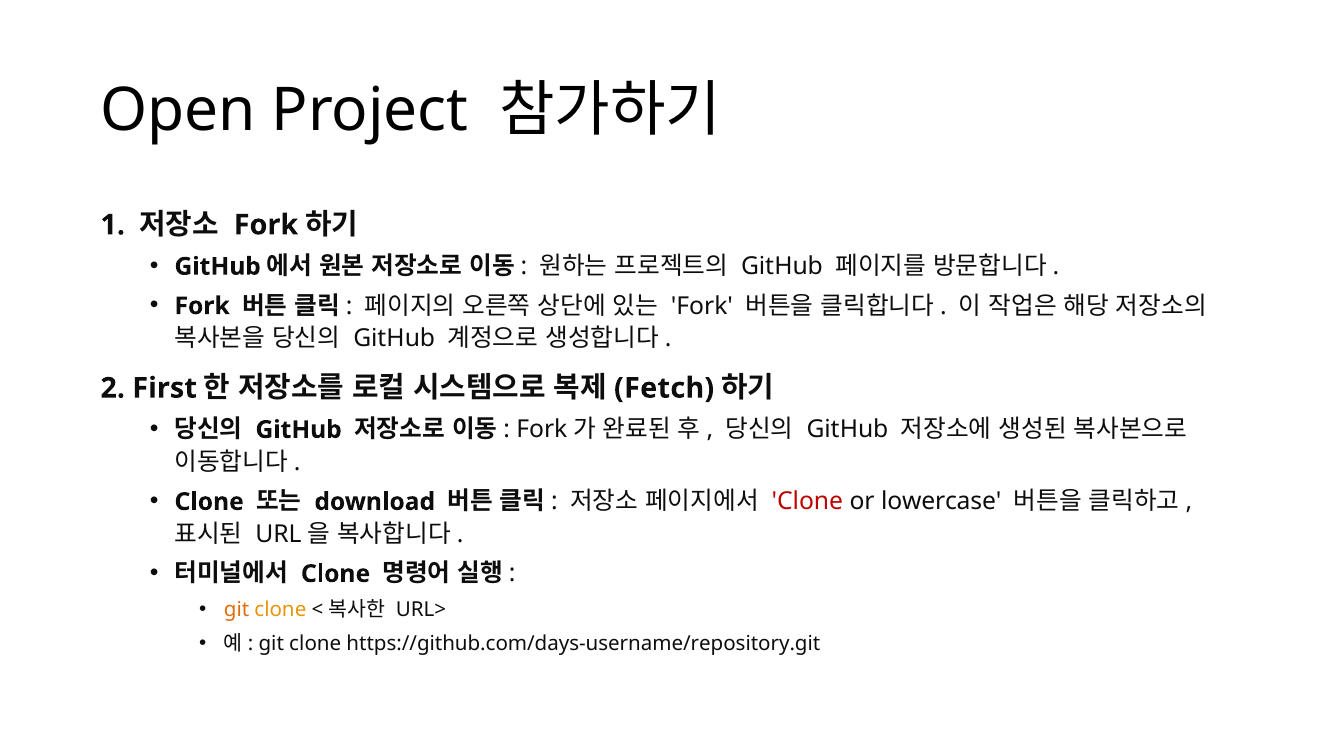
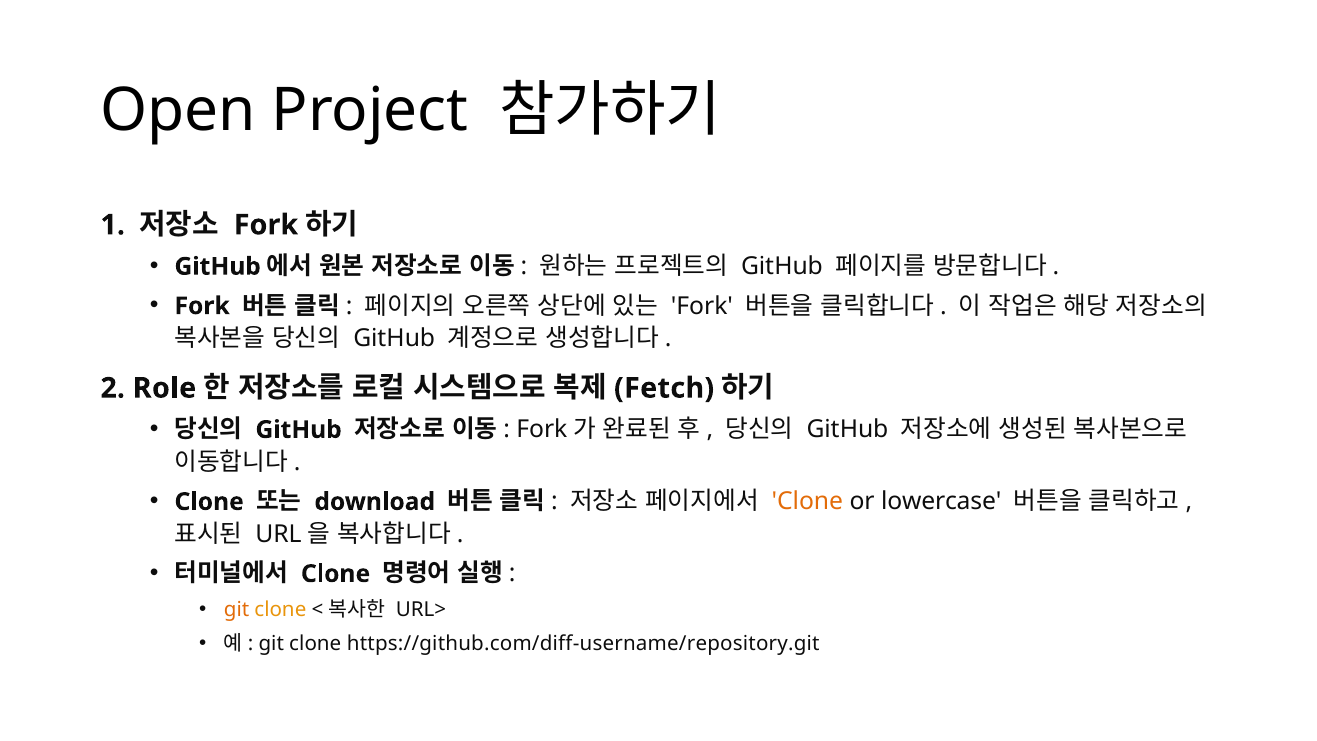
First: First -> Role (165, 388)
Clone colour: red -> orange (807, 502)
https://github.com/days-username/repository.git: https://github.com/days-username/repository.git -> https://github.com/diff-username/repository.git (583, 644)
